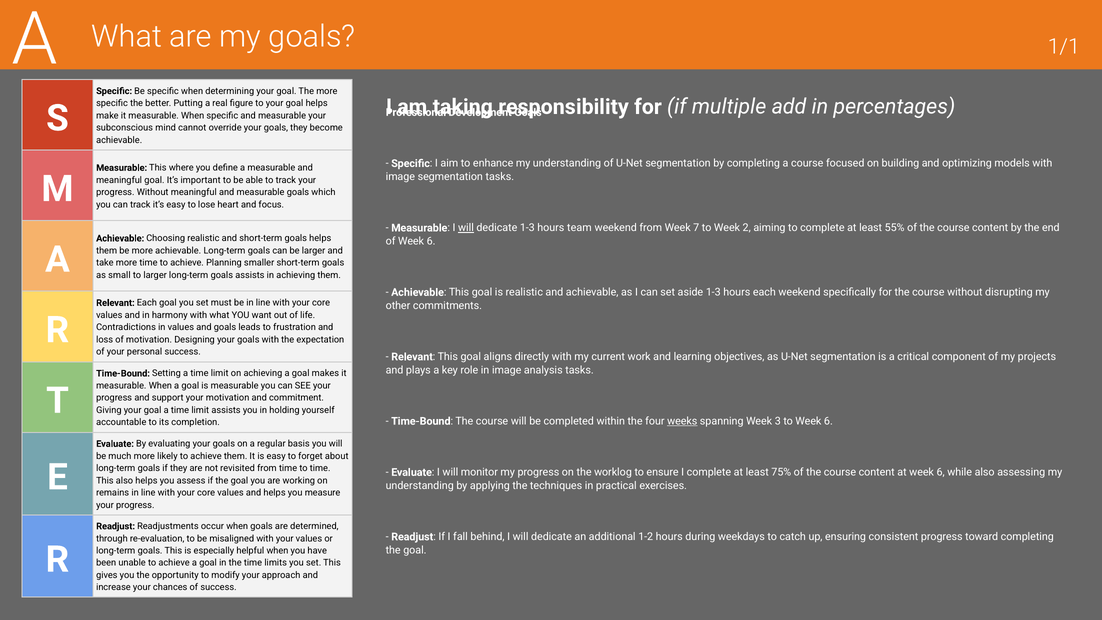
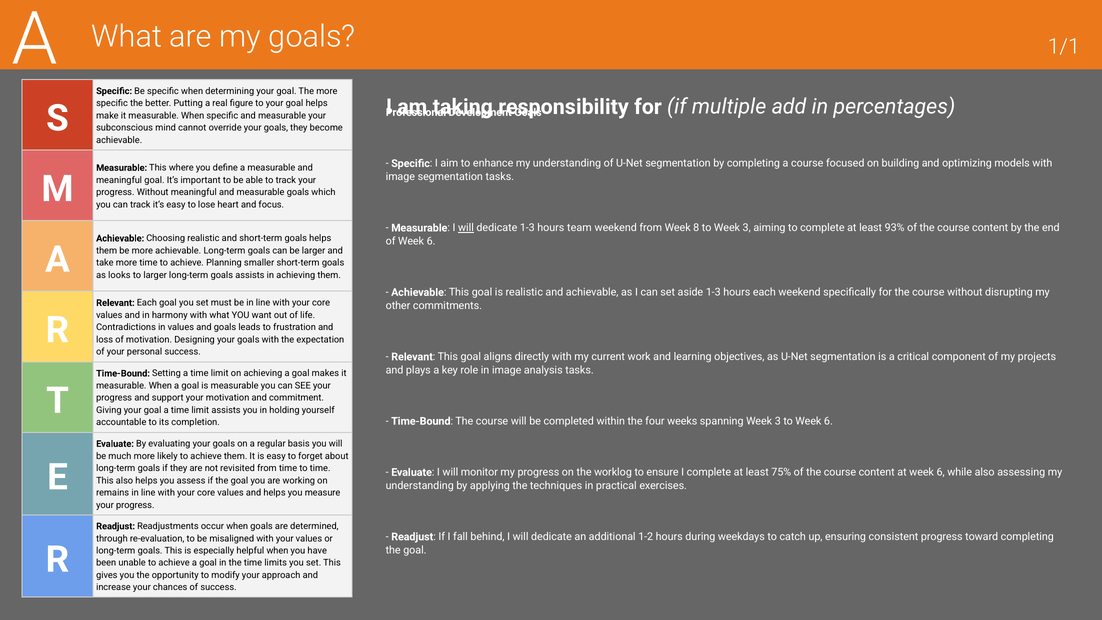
7: 7 -> 8 (696, 228)
to Week 2: 2 -> 3 (747, 228)
55%: 55% -> 93% (895, 228)
small: small -> looks (119, 275)
weeks underline: present -> none (682, 421)
